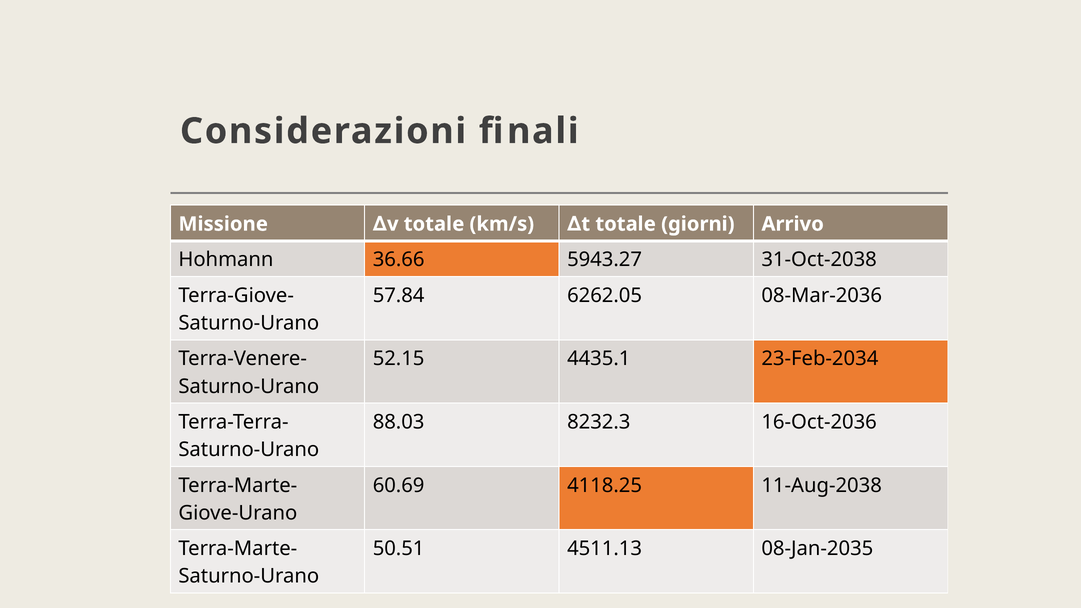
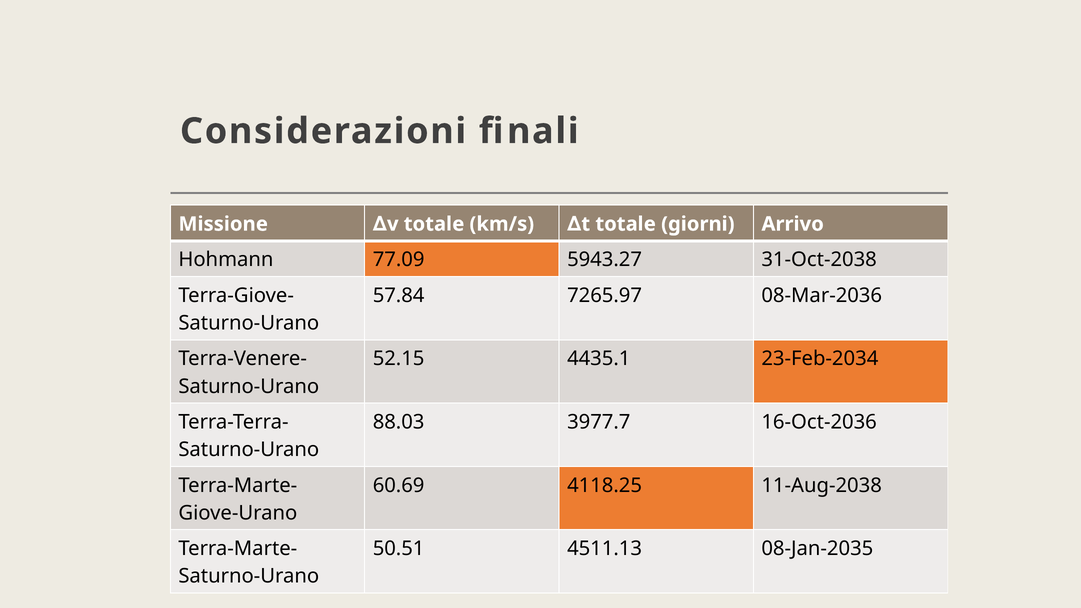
36.66: 36.66 -> 77.09 (399, 260)
6262.05: 6262.05 -> 7265.97 (605, 295)
8232.3: 8232.3 -> 3977.7 (599, 422)
